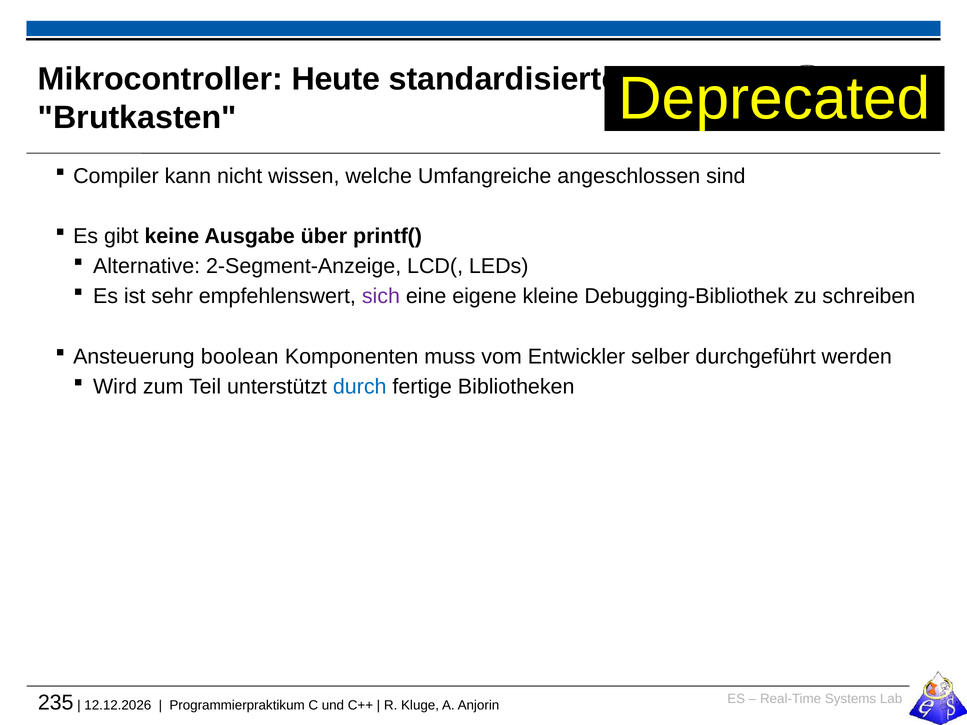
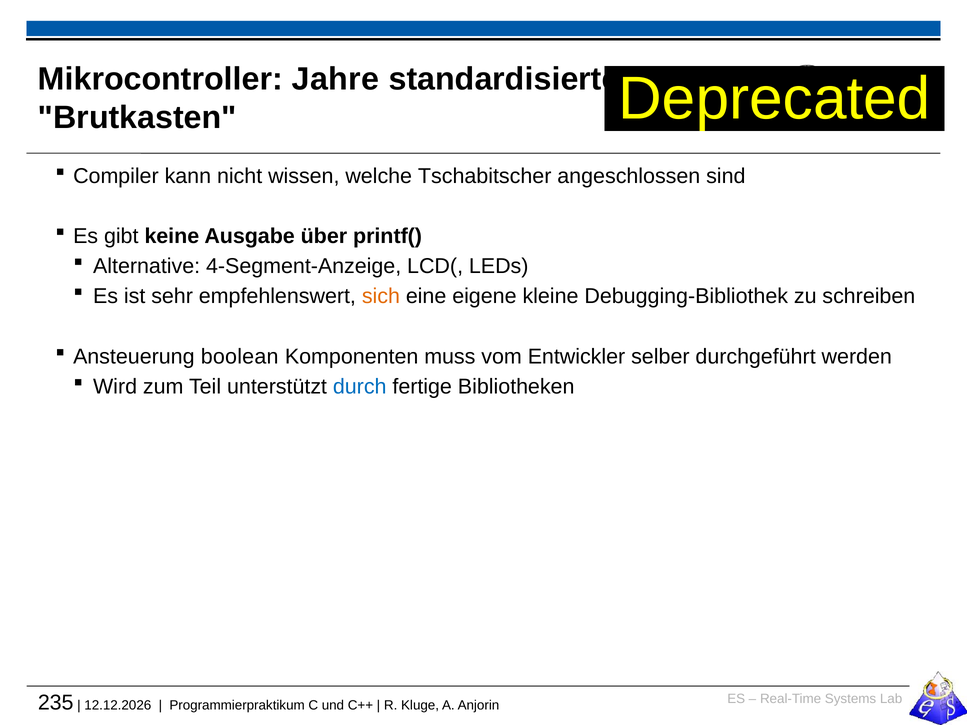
Heute: Heute -> Jahre (336, 79)
Umfangreiche: Umfangreiche -> Tschabitscher (485, 176)
2-Segment-Anzeige: 2-Segment-Anzeige -> 4-Segment-Anzeige (304, 266)
sich colour: purple -> orange (381, 296)
